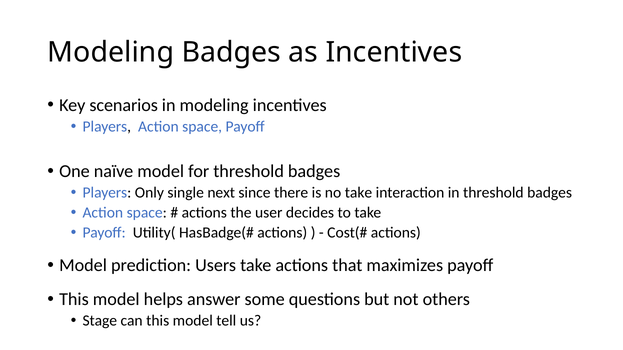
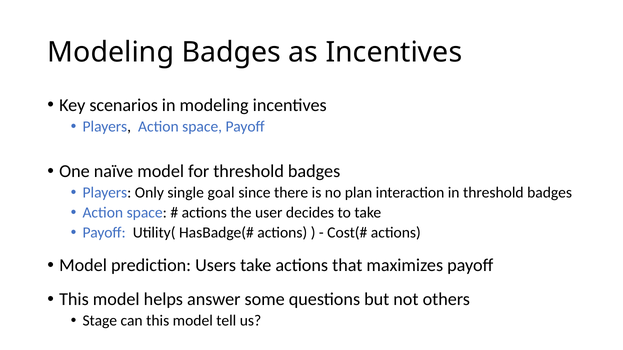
next: next -> goal (221, 193)
no take: take -> plan (358, 193)
